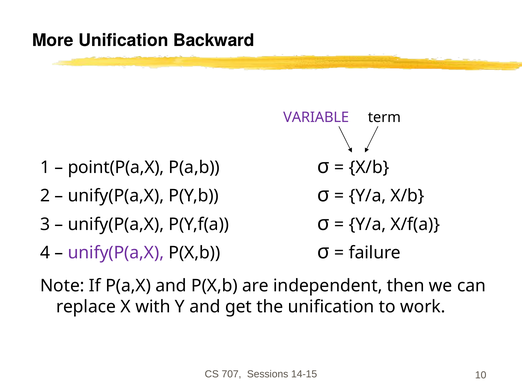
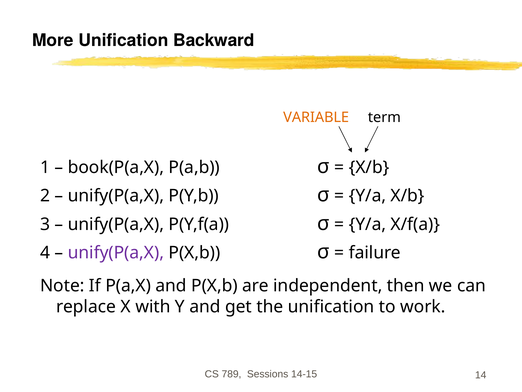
VARIABLE colour: purple -> orange (316, 117)
point(P(a,X: point(P(a,X -> book(P(a,X (116, 167)
707: 707 -> 789 (232, 374)
10: 10 -> 14 (481, 375)
